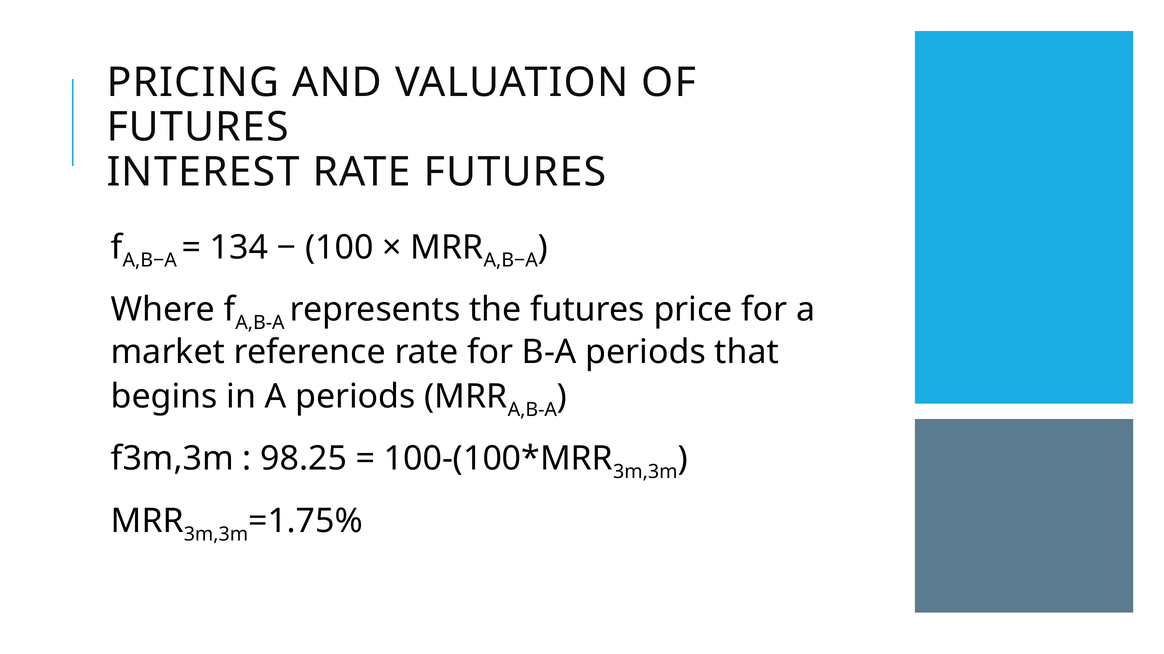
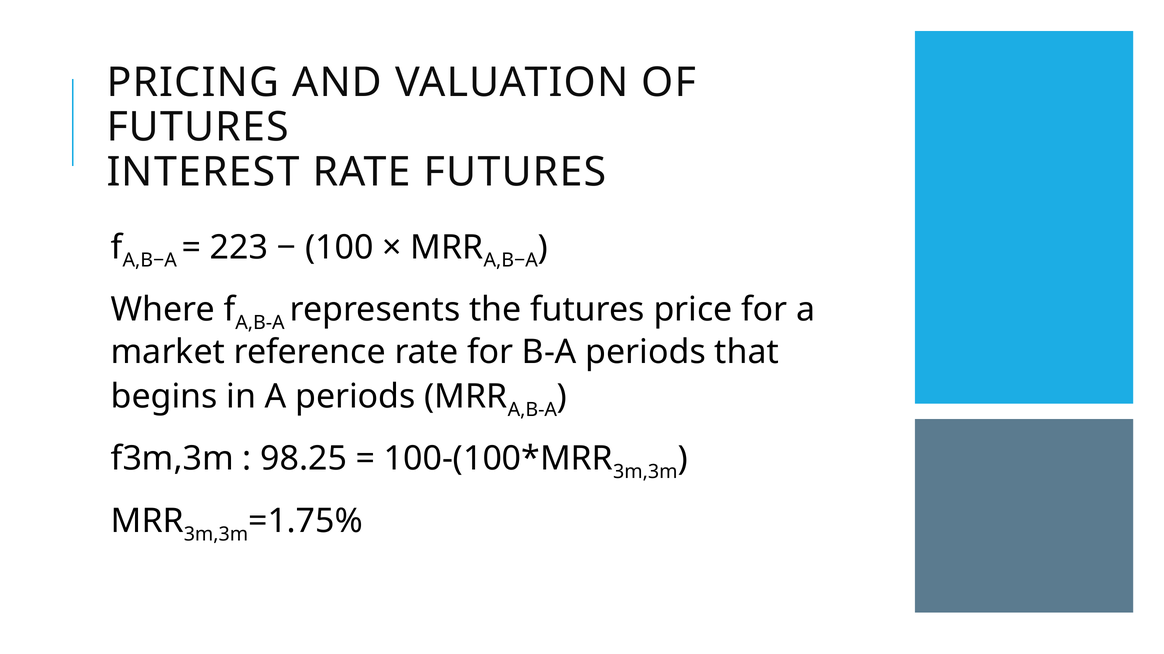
134: 134 -> 223 (239, 248)
